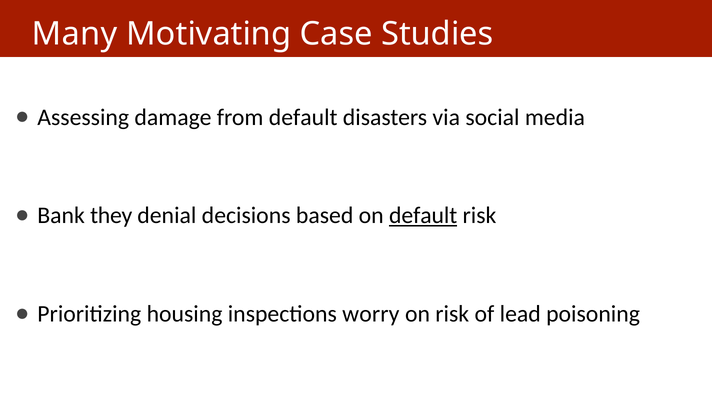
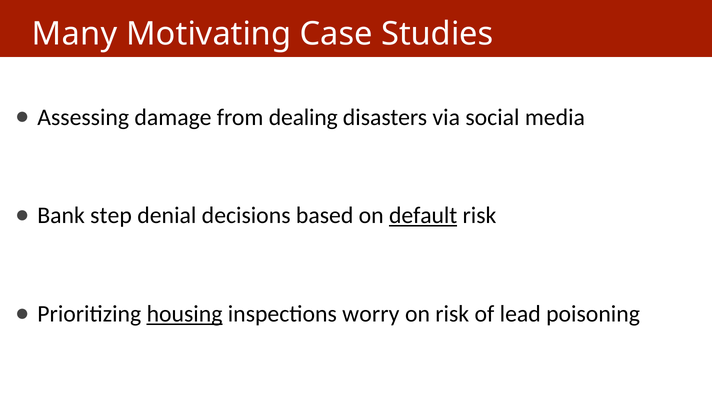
from default: default -> dealing (303, 117)
they: they -> step (111, 215)
housing underline: none -> present (185, 314)
